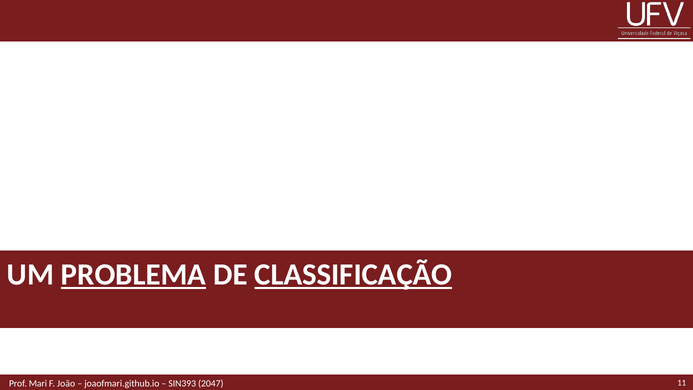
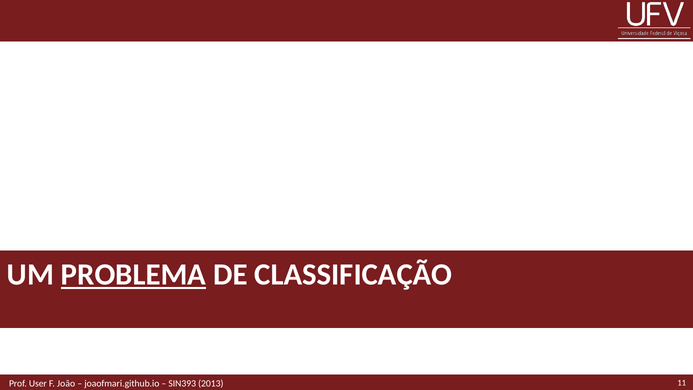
CLASSIFICAÇÃO underline: present -> none (353, 275)
Mari: Mari -> User (38, 383)
2047: 2047 -> 2013 (211, 383)
